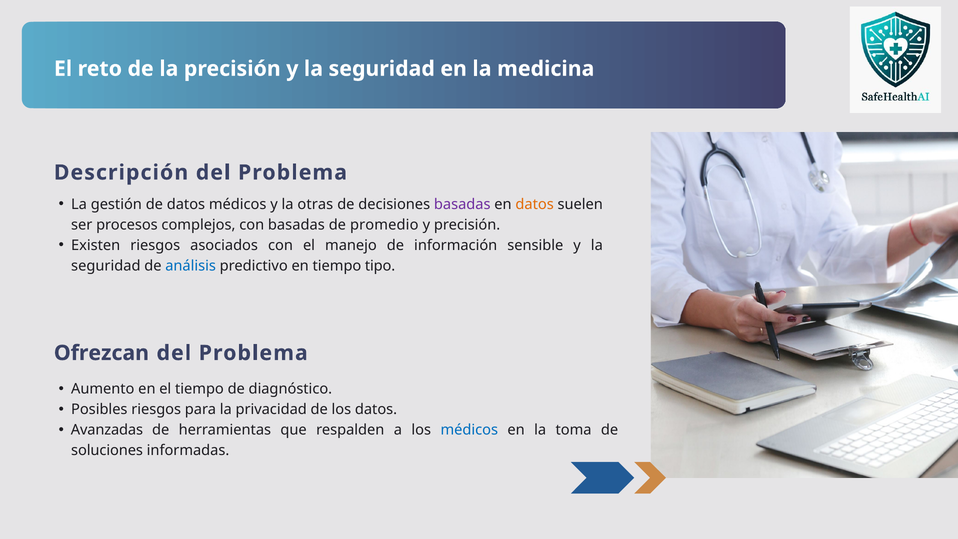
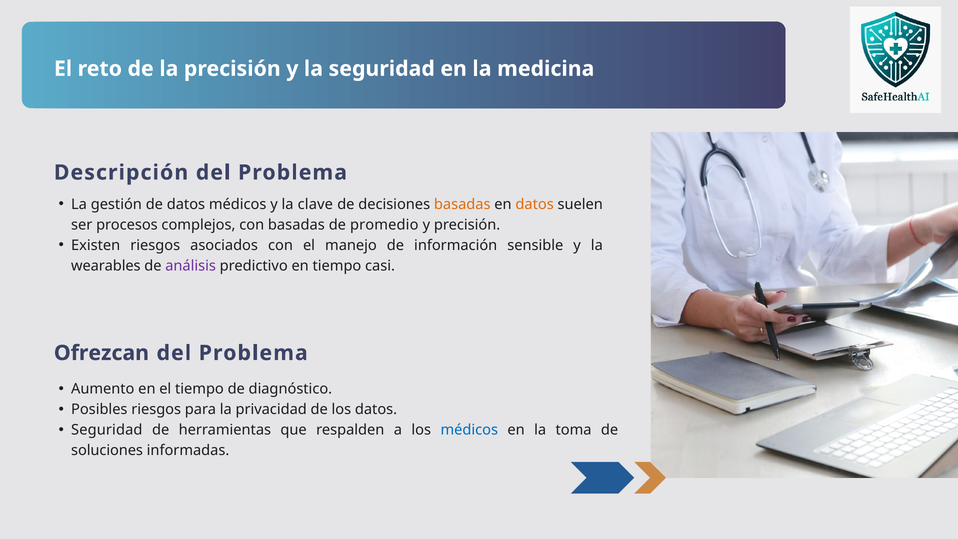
otras: otras -> clave (315, 204)
basadas colour: purple -> orange (462, 204)
seguridad: seguridad -> wearables (106, 266)
análisis colour: blue -> purple (191, 266)
tipo: tipo -> casi (380, 266)
Avanzadas: Avanzadas -> Seguridad (107, 430)
